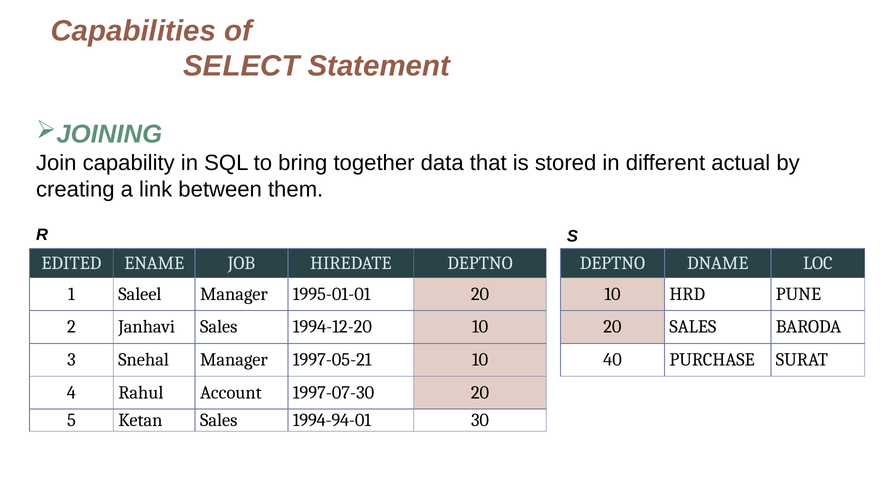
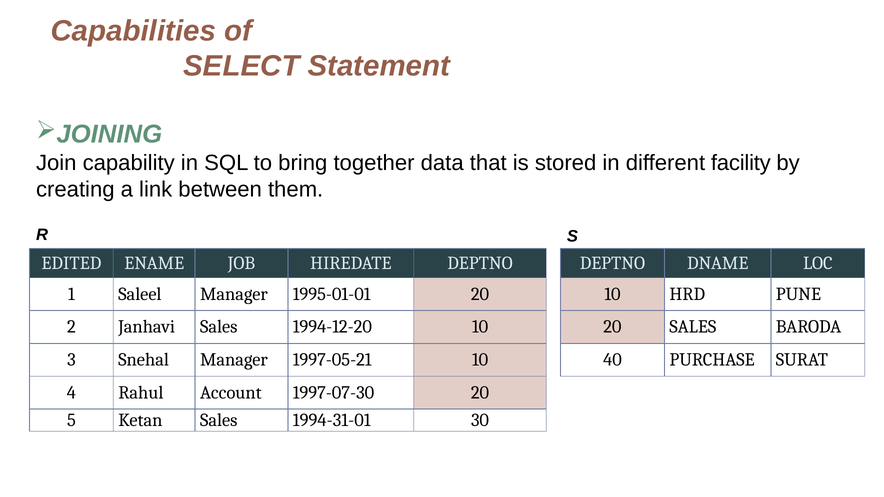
actual: actual -> facility (741, 163)
1994-94-01: 1994-94-01 -> 1994-31-01 (332, 420)
